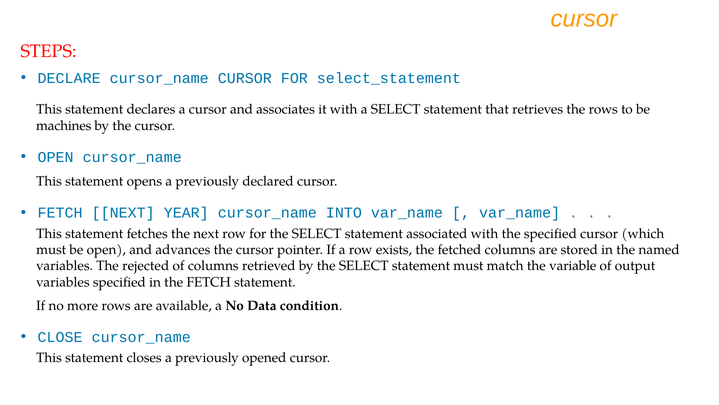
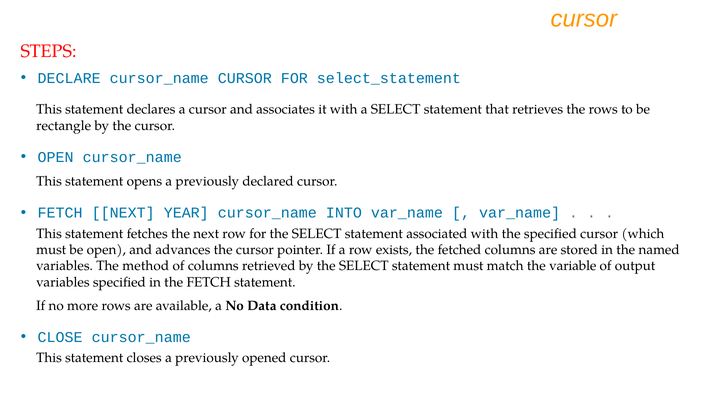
machines: machines -> rectangle (64, 126)
rejected: rejected -> method (146, 266)
